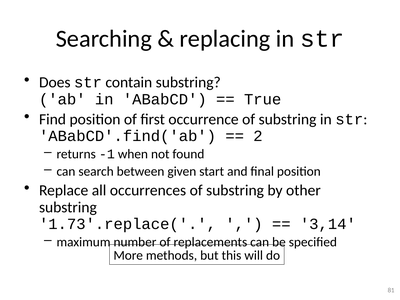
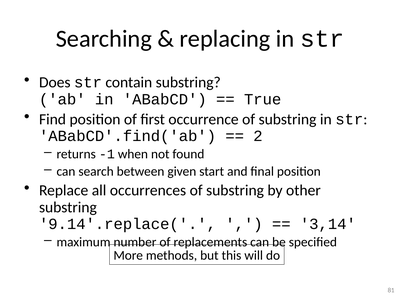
1.73'.replace(: 1.73'.replace( -> 9.14'.replace( (128, 224)
